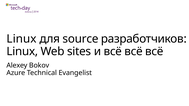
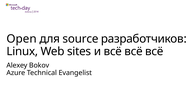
Linux: Linux -> Open (22, 39)
